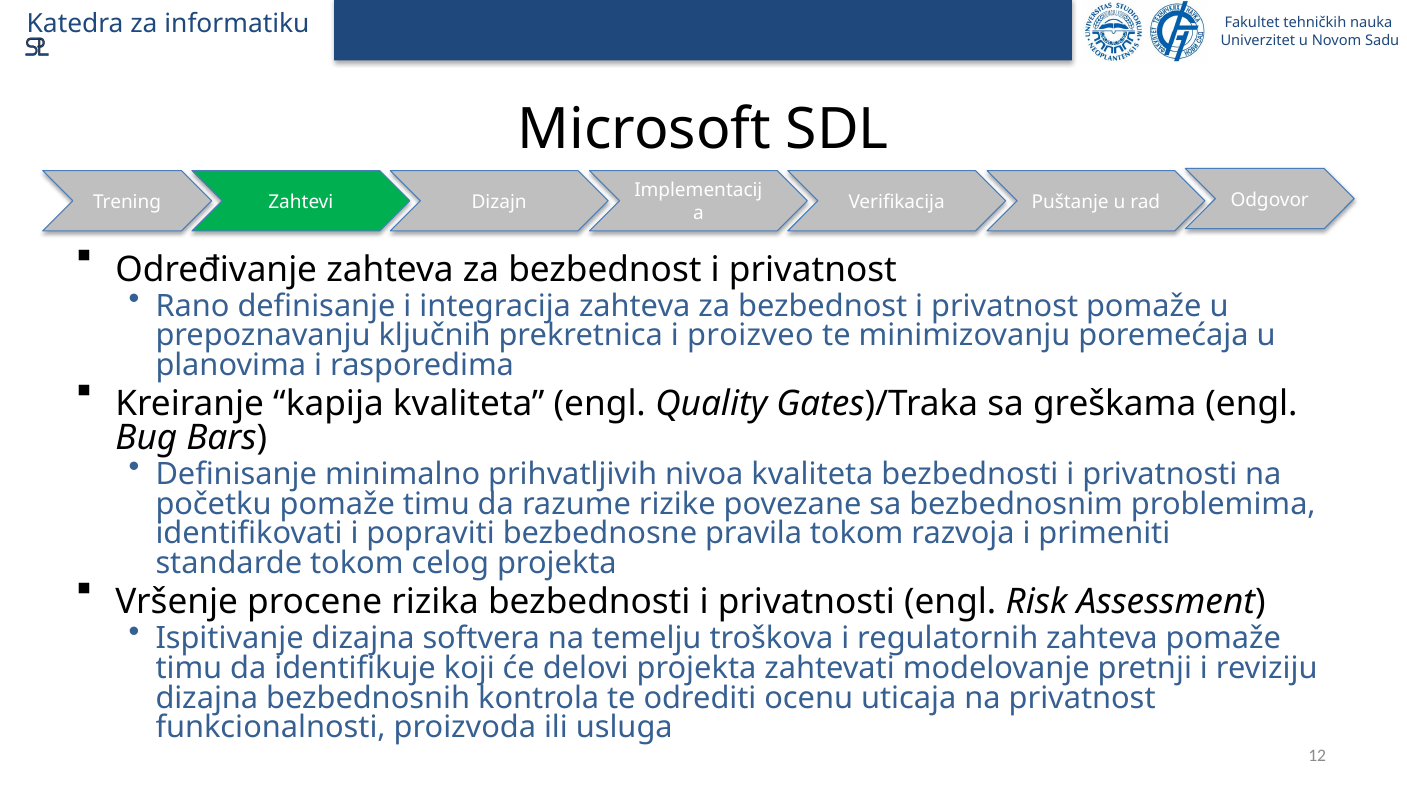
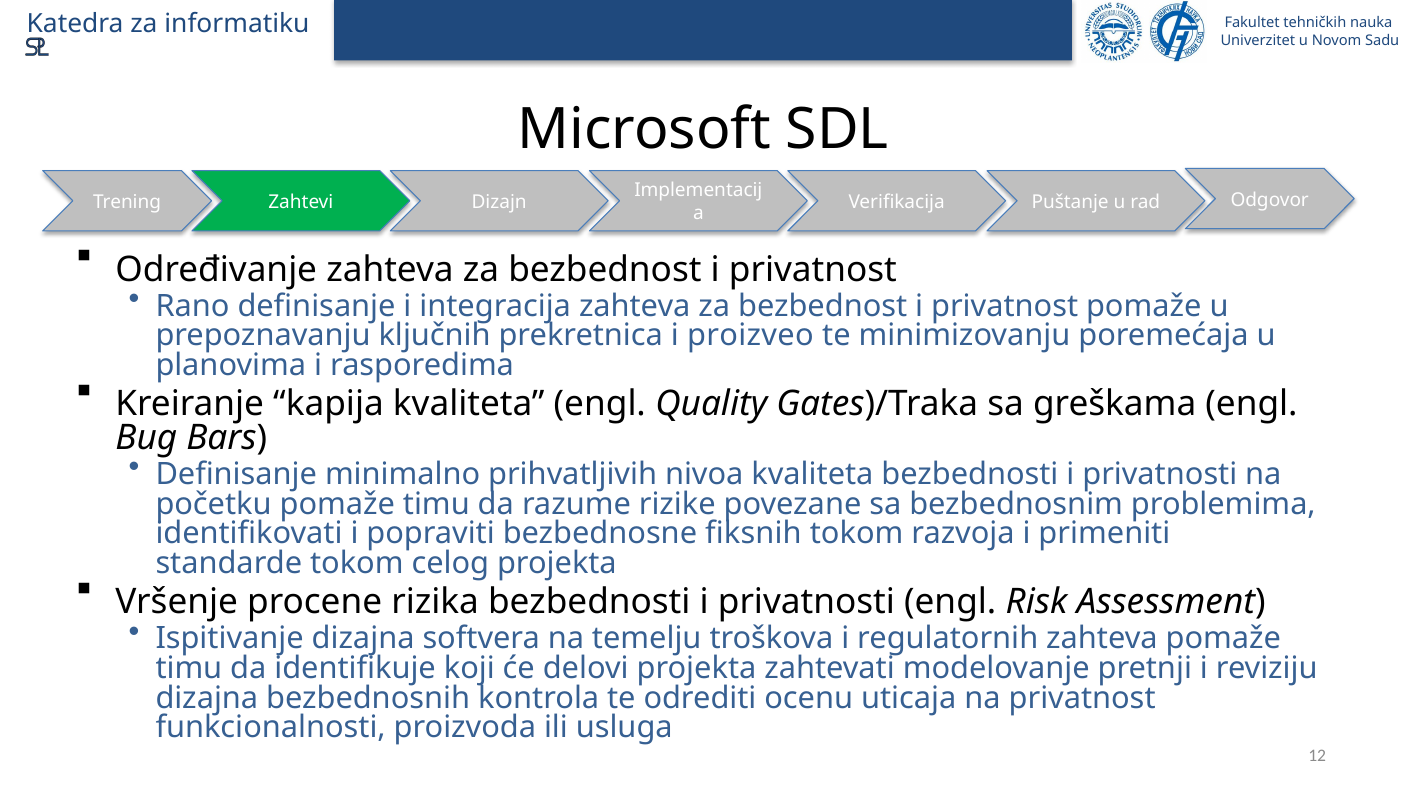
pravila: pravila -> fiksnih (753, 533)
